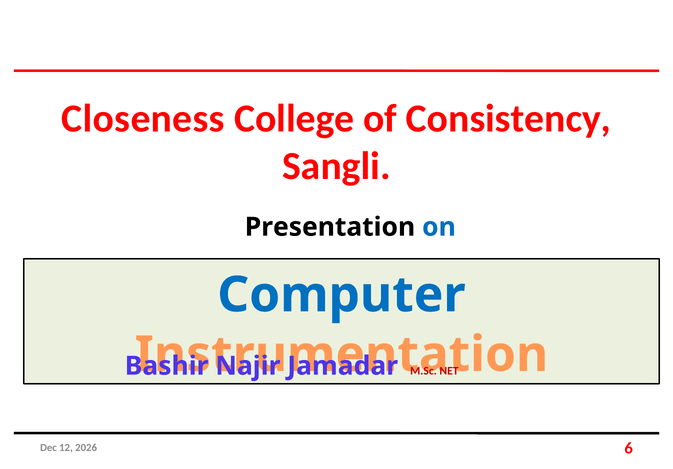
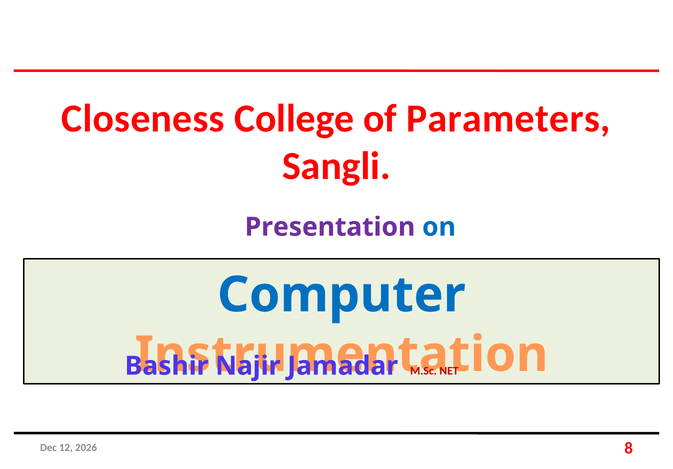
Consistency: Consistency -> Parameters (508, 119)
Presentation colour: black -> purple (330, 227)
6: 6 -> 8 (629, 448)
